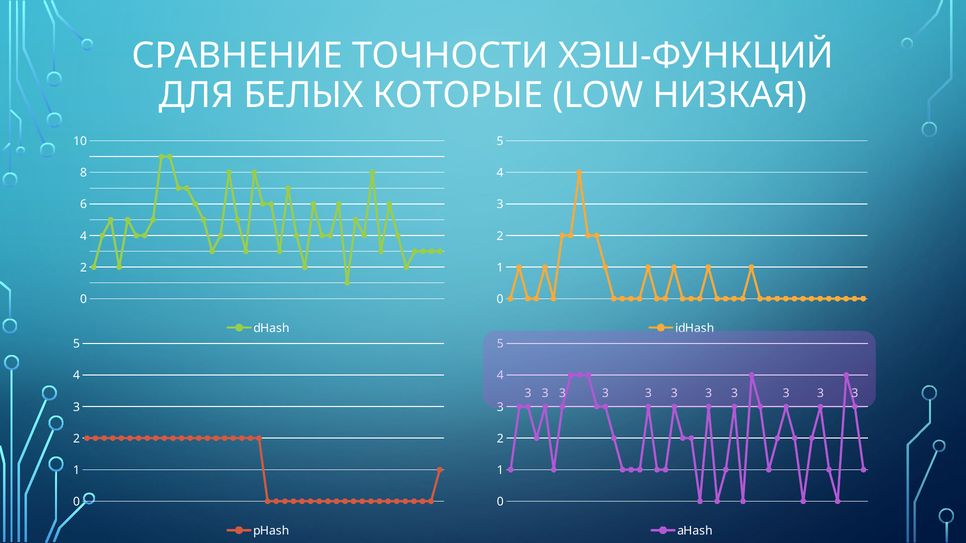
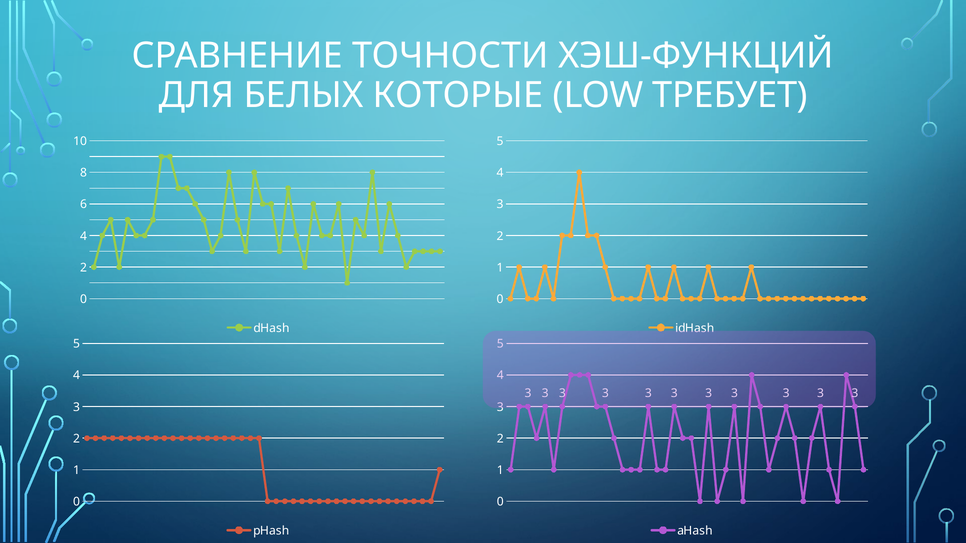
НИЗКАЯ: НИЗКАЯ -> ТРЕБУЕТ (730, 95)
